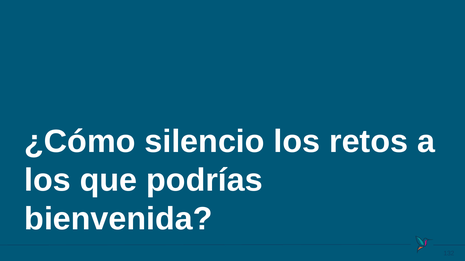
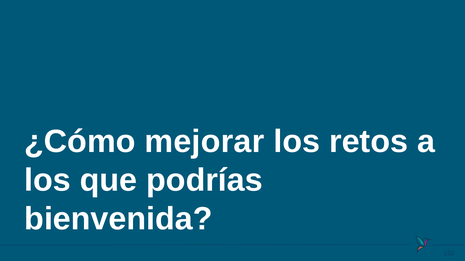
silencio: silencio -> mejorar (204, 142)
